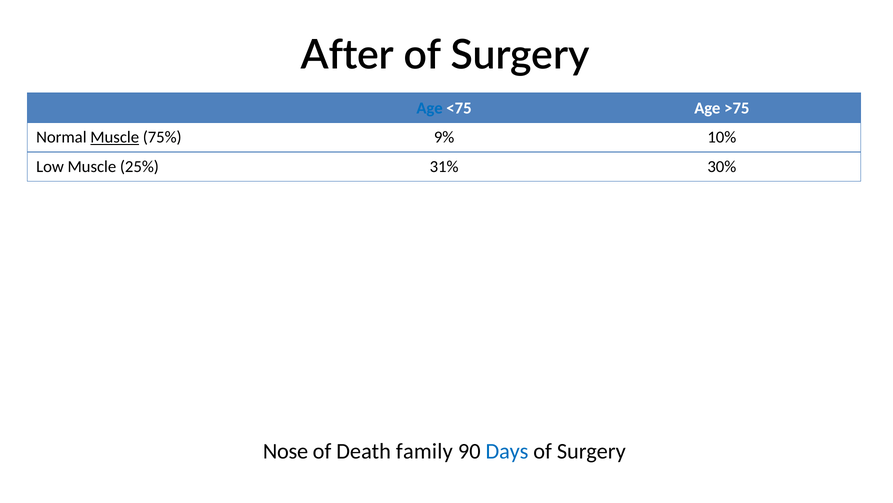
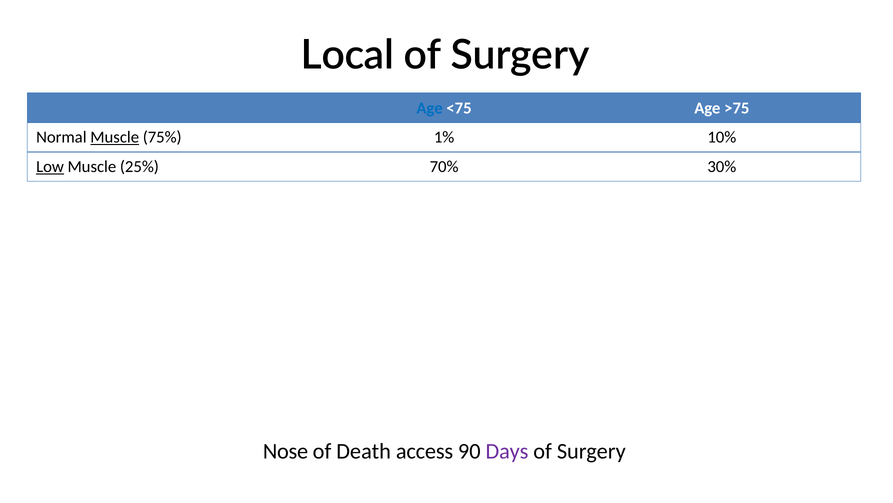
After: After -> Local (347, 55)
9%: 9% -> 1% (444, 137)
Low underline: none -> present (50, 167)
31%: 31% -> 70% (444, 167)
family: family -> access (425, 451)
Days colour: blue -> purple (507, 451)
